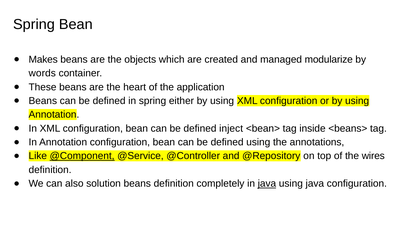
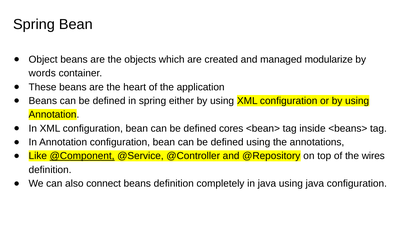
Makes: Makes -> Object (43, 60)
inject: inject -> cores (231, 129)
solution: solution -> connect (104, 184)
java underline: present -> none (267, 184)
